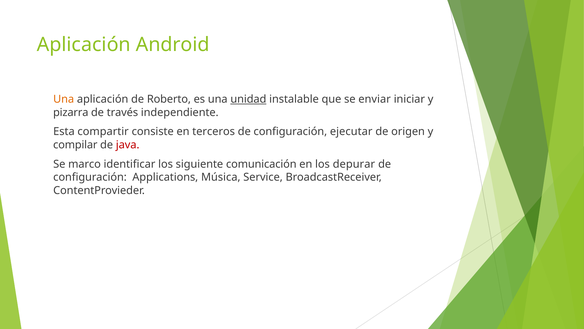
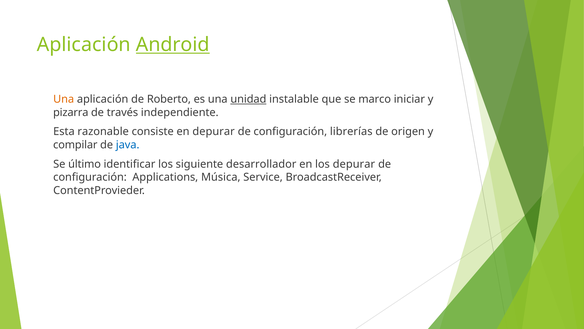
Android underline: none -> present (173, 45)
enviar: enviar -> marco (375, 99)
compartir: compartir -> razonable (103, 131)
en terceros: terceros -> depurar (214, 131)
ejecutar: ejecutar -> librerías (351, 131)
java colour: red -> blue (128, 145)
marco: marco -> último (85, 164)
comunicación: comunicación -> desarrollador (261, 164)
